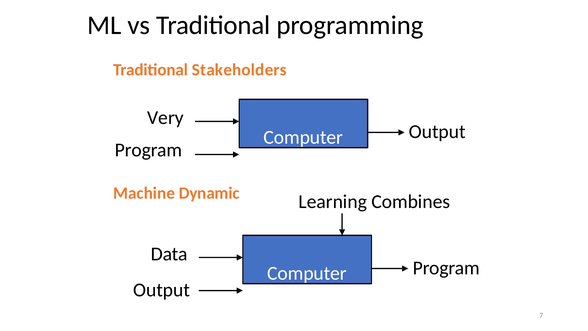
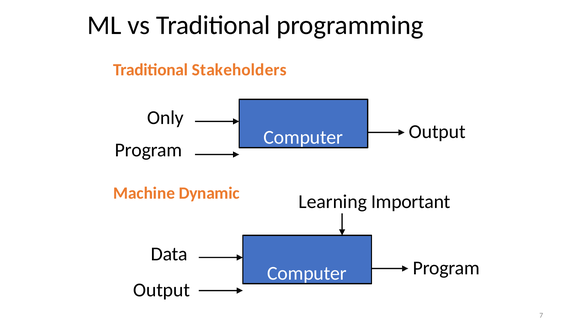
Very: Very -> Only (165, 118)
Combines: Combines -> Important (411, 202)
